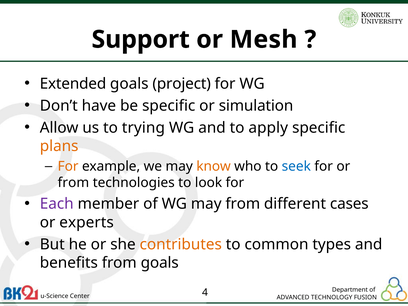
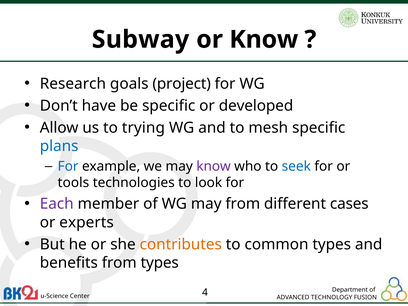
Support: Support -> Subway (140, 39)
or Mesh: Mesh -> Know (264, 39)
Extended: Extended -> Research (73, 84)
simulation: simulation -> developed (256, 106)
apply: apply -> mesh (268, 128)
plans colour: orange -> blue (59, 146)
For colour: orange -> blue (68, 167)
know colour: orange -> purple (214, 167)
from: from -> tools (73, 183)
from goals: goals -> types (160, 263)
